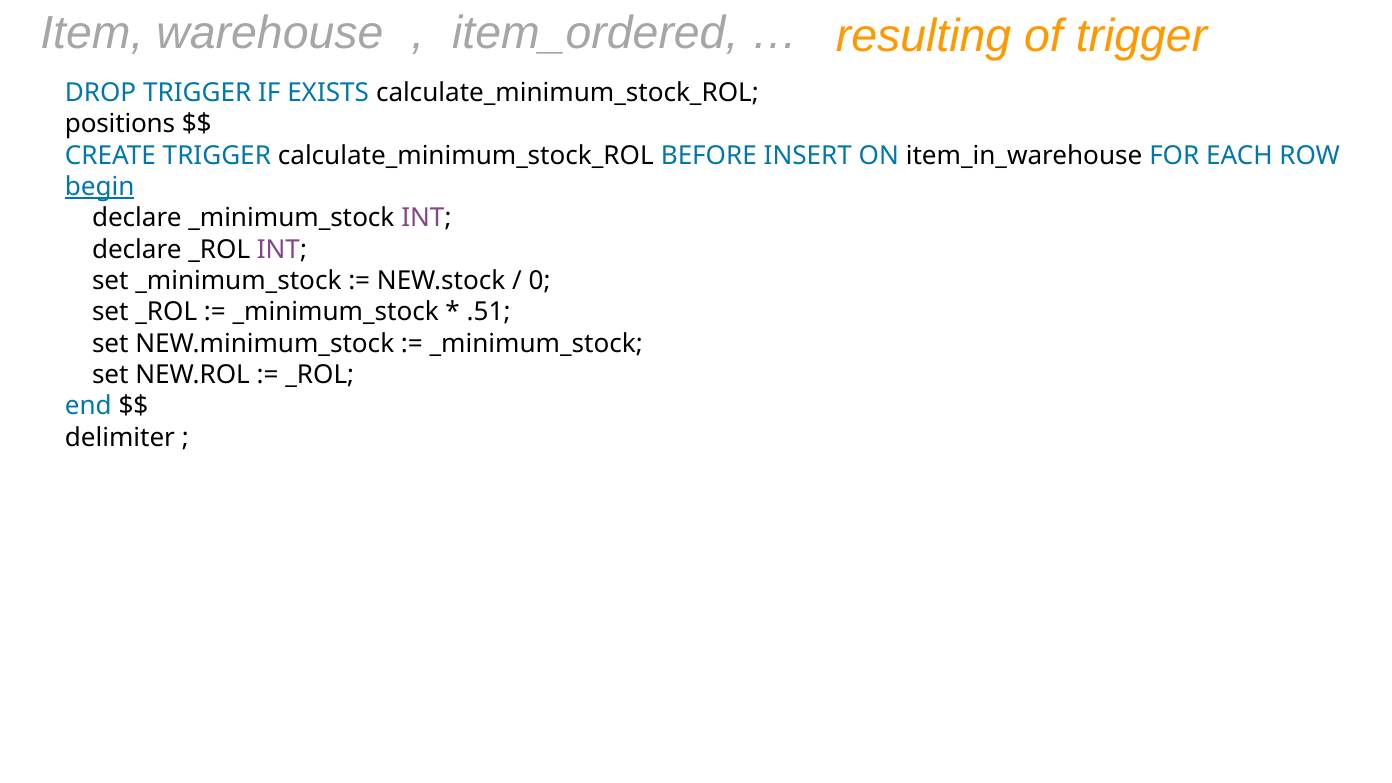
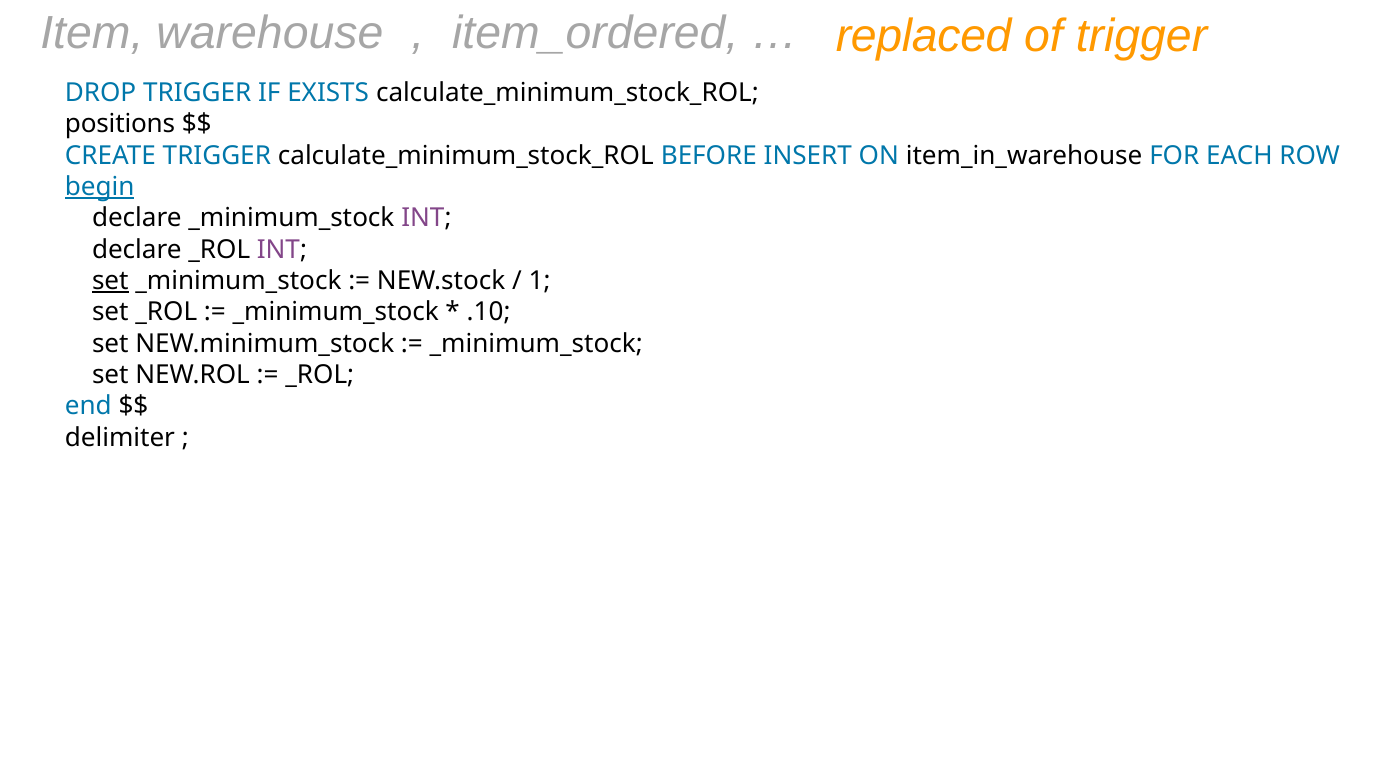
resulting: resulting -> replaced (924, 36)
set underline: none -> present (110, 281)
0: 0 -> 1 (540, 281)
.51: .51 -> .10 (489, 312)
